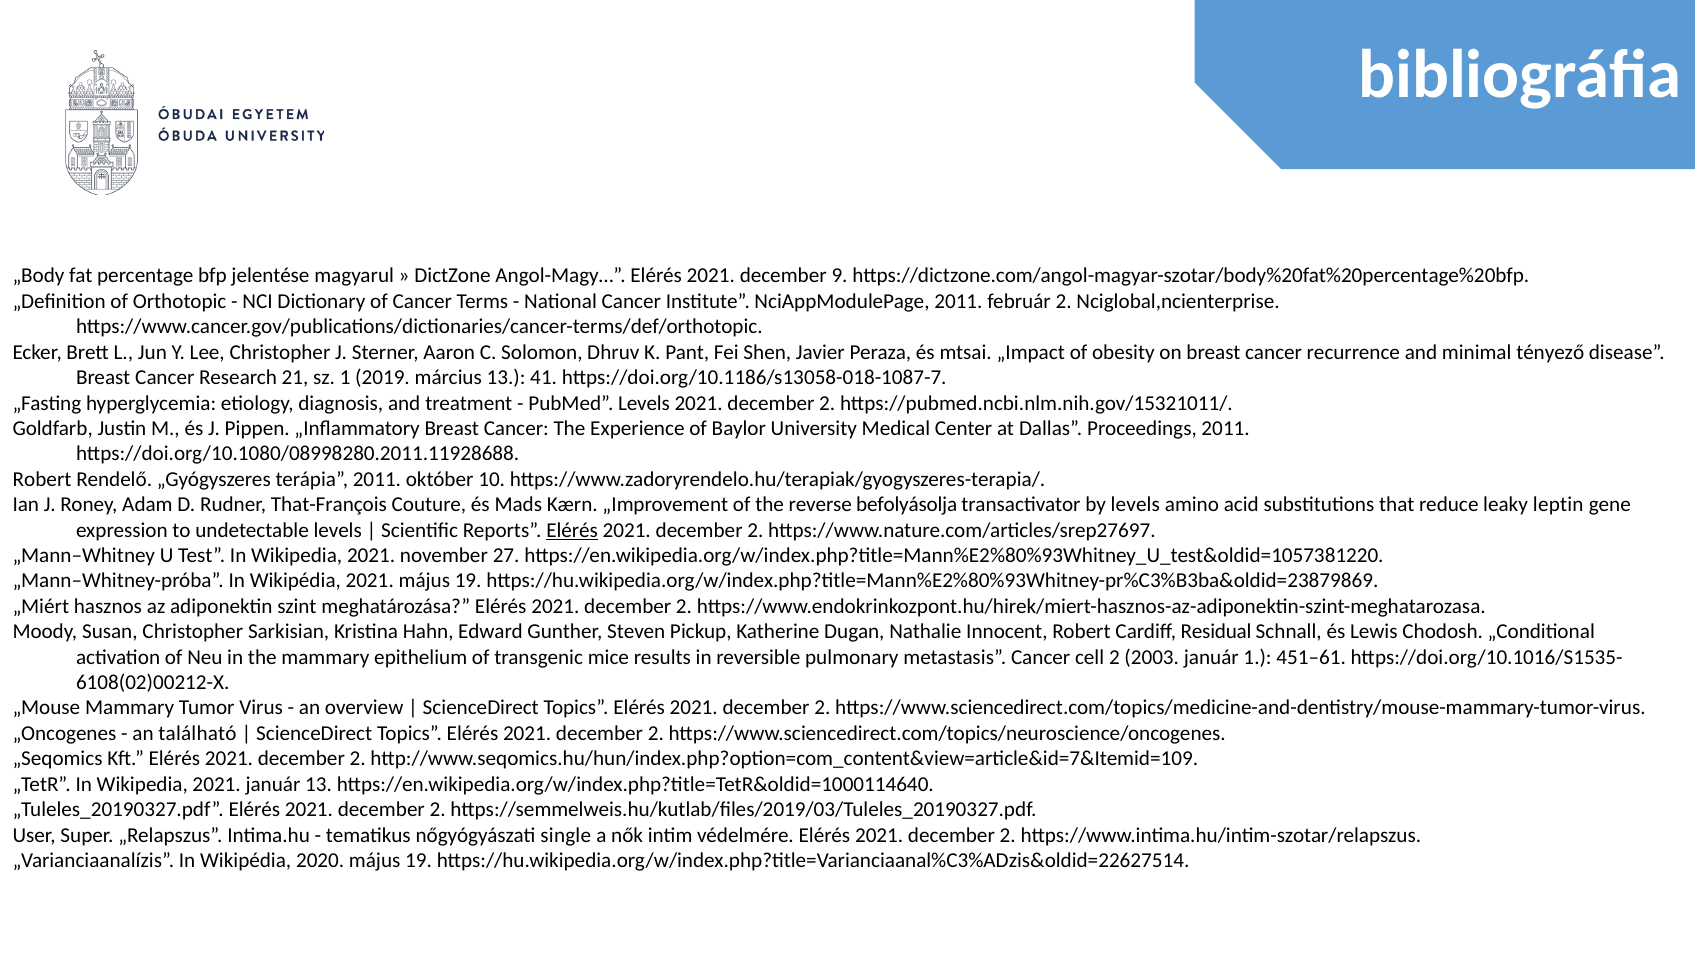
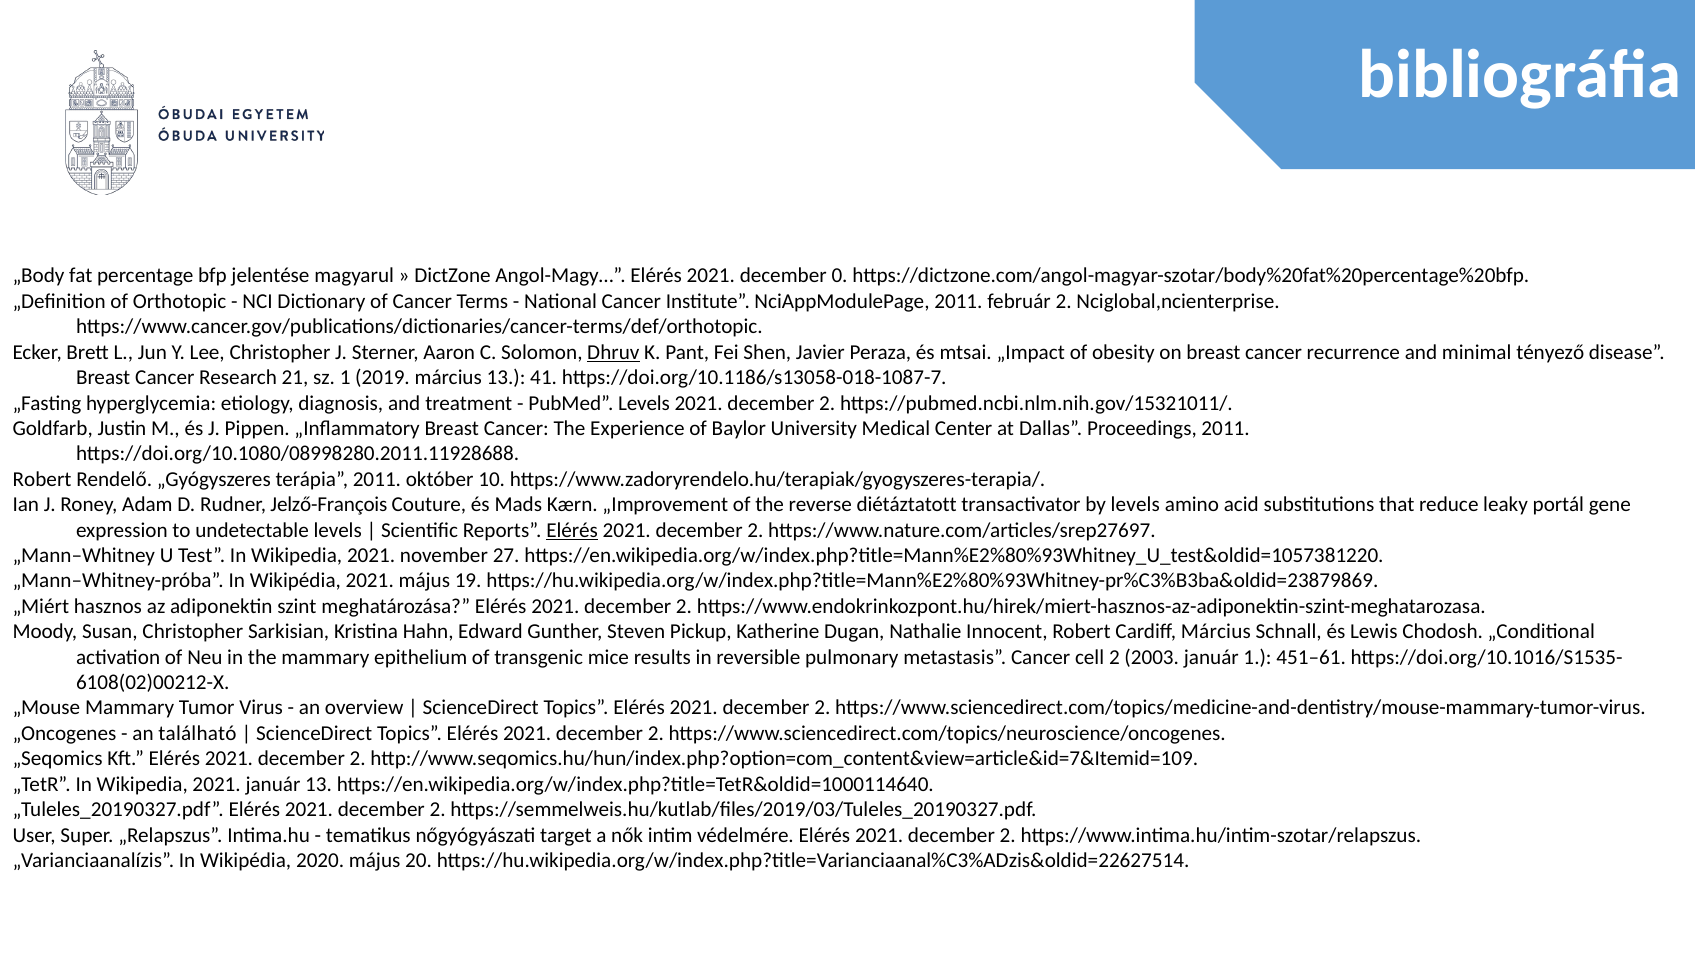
9: 9 -> 0 (840, 276)
Dhruv underline: none -> present (613, 352)
That-François: That-François -> Jelző-François (329, 505)
befolyásolja: befolyásolja -> diétáztatott (907, 505)
leptin: leptin -> portál (1558, 505)
Cardiff Residual: Residual -> Március (1216, 632)
single: single -> target (566, 835)
2020 május 19: 19 -> 20 (419, 861)
